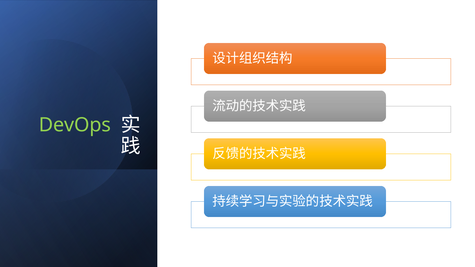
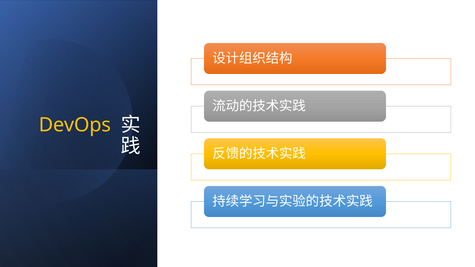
DevOps colour: light green -> yellow (75, 125)
